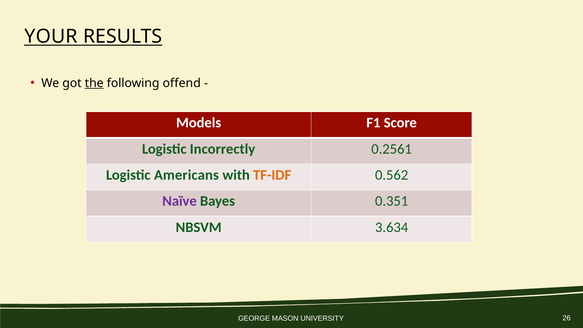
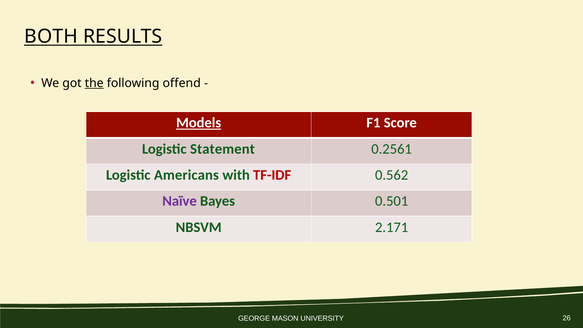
YOUR: YOUR -> BOTH (51, 36)
Models underline: none -> present (199, 123)
Incorrectly: Incorrectly -> Statement (222, 149)
TF-IDF colour: orange -> red (272, 175)
0.351: 0.351 -> 0.501 (392, 201)
3.634: 3.634 -> 2.171 (392, 227)
